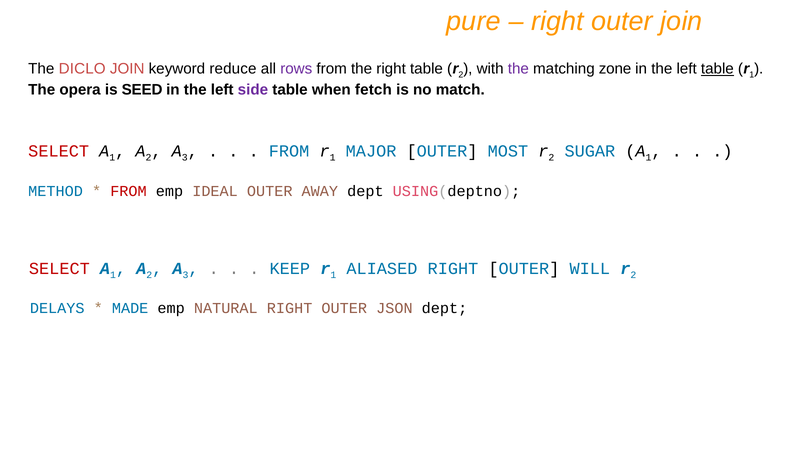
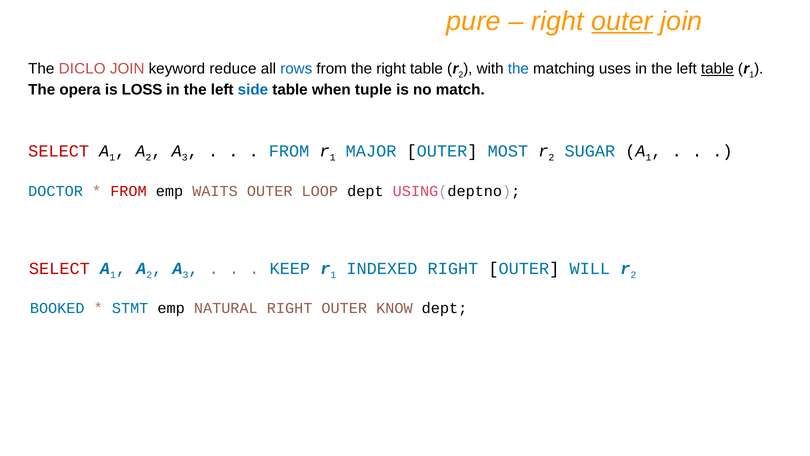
outer underline: none -> present (622, 21)
rows colour: purple -> blue (296, 69)
the colour: purple -> blue (518, 69)
zone: zone -> uses (615, 69)
SEED: SEED -> LOSS (142, 90)
side colour: purple -> blue (253, 90)
fetch: fetch -> tuple (373, 90)
METHOD: METHOD -> DOCTOR (56, 191)
IDEAL: IDEAL -> WAITS (215, 191)
AWAY: AWAY -> LOOP (320, 191)
ALIASED: ALIASED -> INDEXED (382, 268)
DELAYS: DELAYS -> BOOKED (57, 308)
MADE: MADE -> STMT (130, 308)
JSON: JSON -> KNOW (394, 308)
